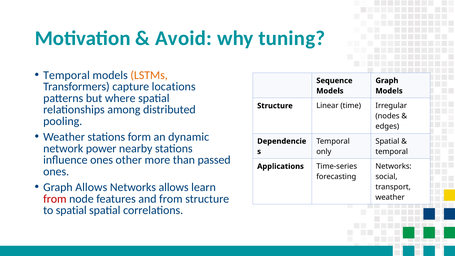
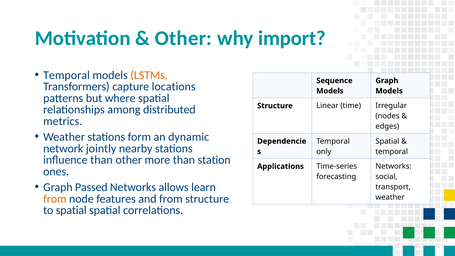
Avoid: Avoid -> Other (183, 38)
tuning: tuning -> import (292, 38)
pooling: pooling -> metrics (63, 121)
power: power -> jointly (101, 148)
influence ones: ones -> than (101, 160)
passed: passed -> station (214, 160)
Graph Allows: Allows -> Passed (91, 187)
from colour: red -> orange (55, 199)
